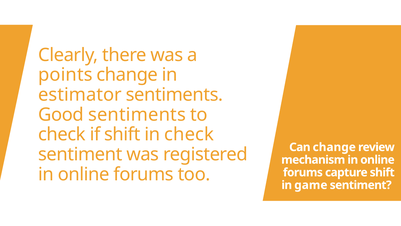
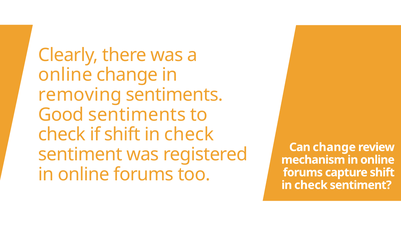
points: points -> online (65, 75)
estimator: estimator -> removing (80, 95)
game: game -> check (311, 185)
